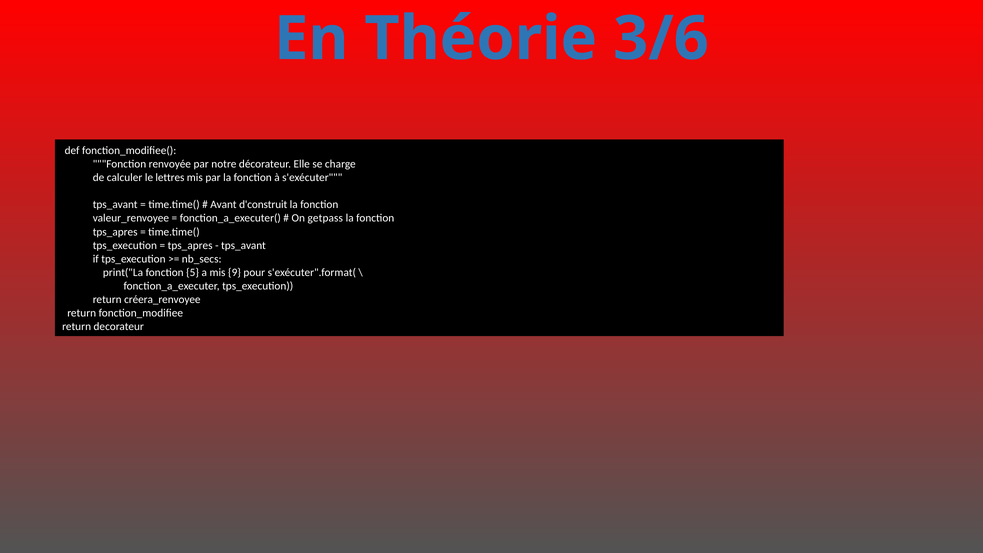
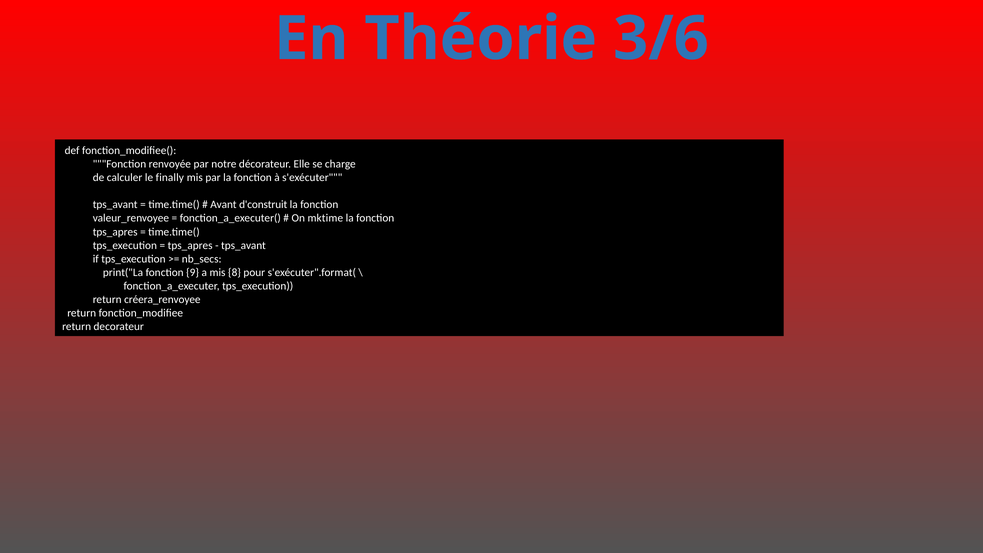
lettres: lettres -> finally (170, 178)
getpass: getpass -> mktime (325, 218)
5: 5 -> 9 (193, 272)
9: 9 -> 8 (234, 272)
